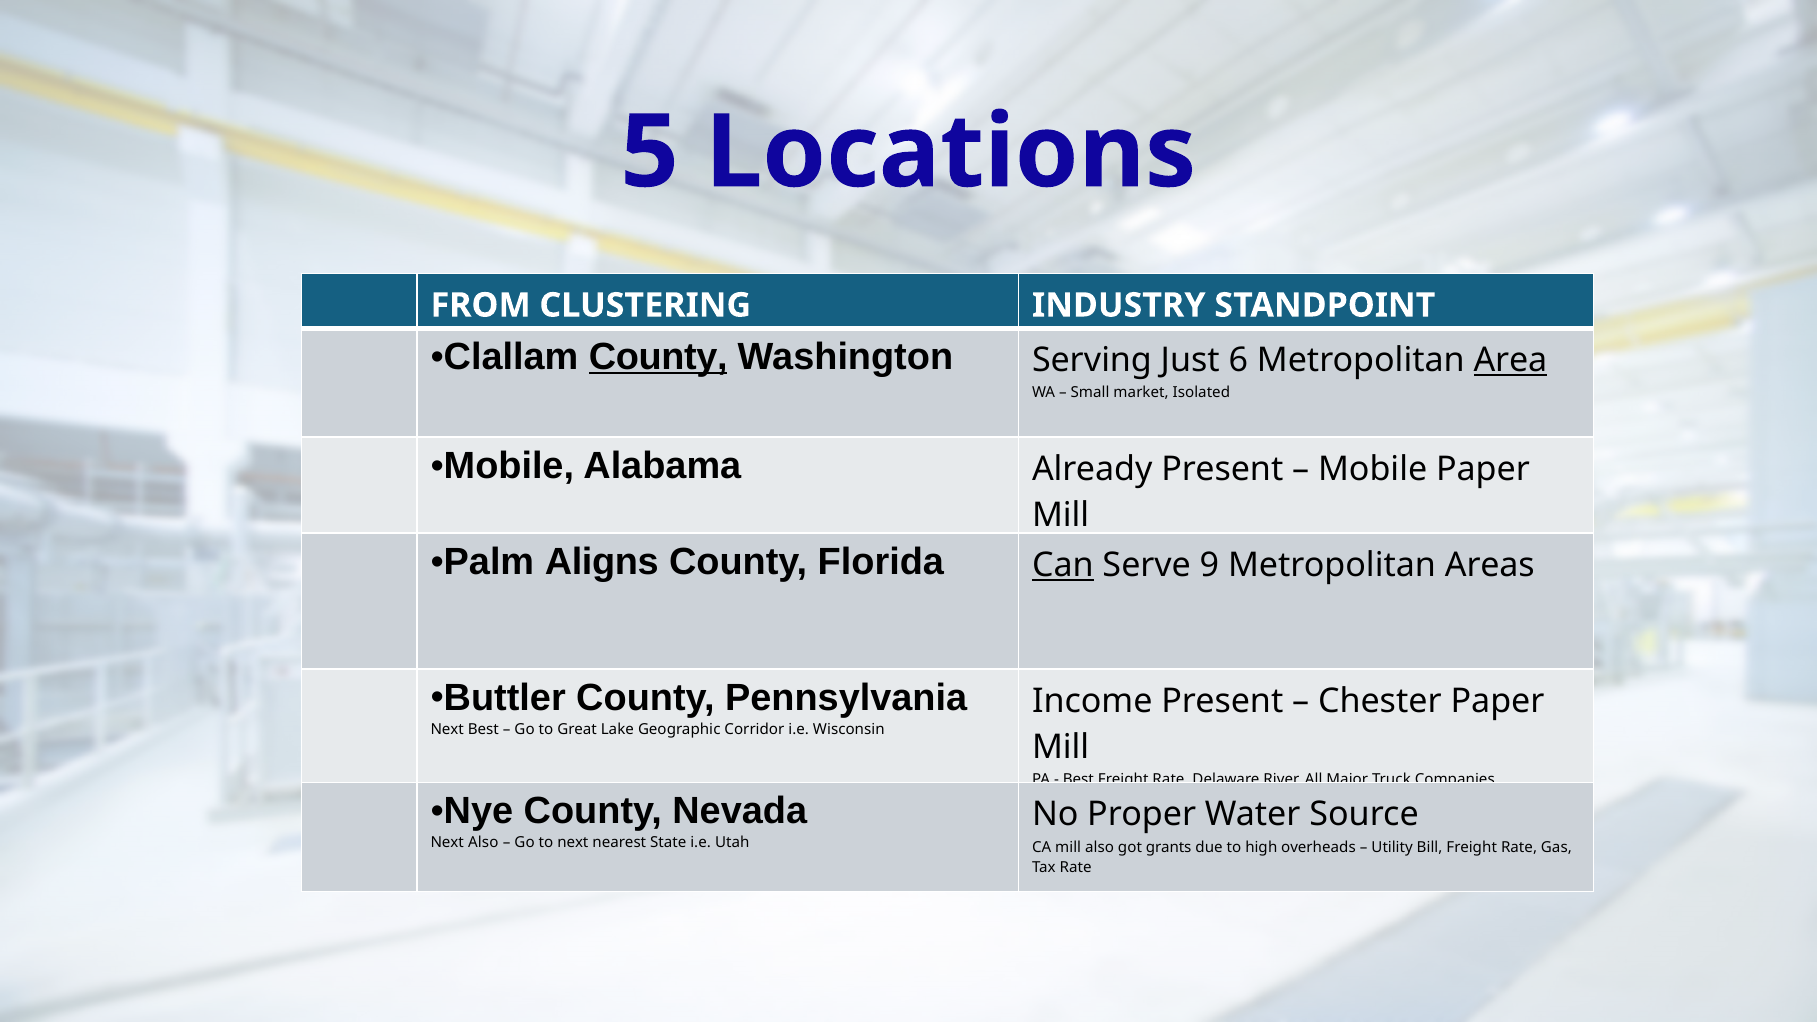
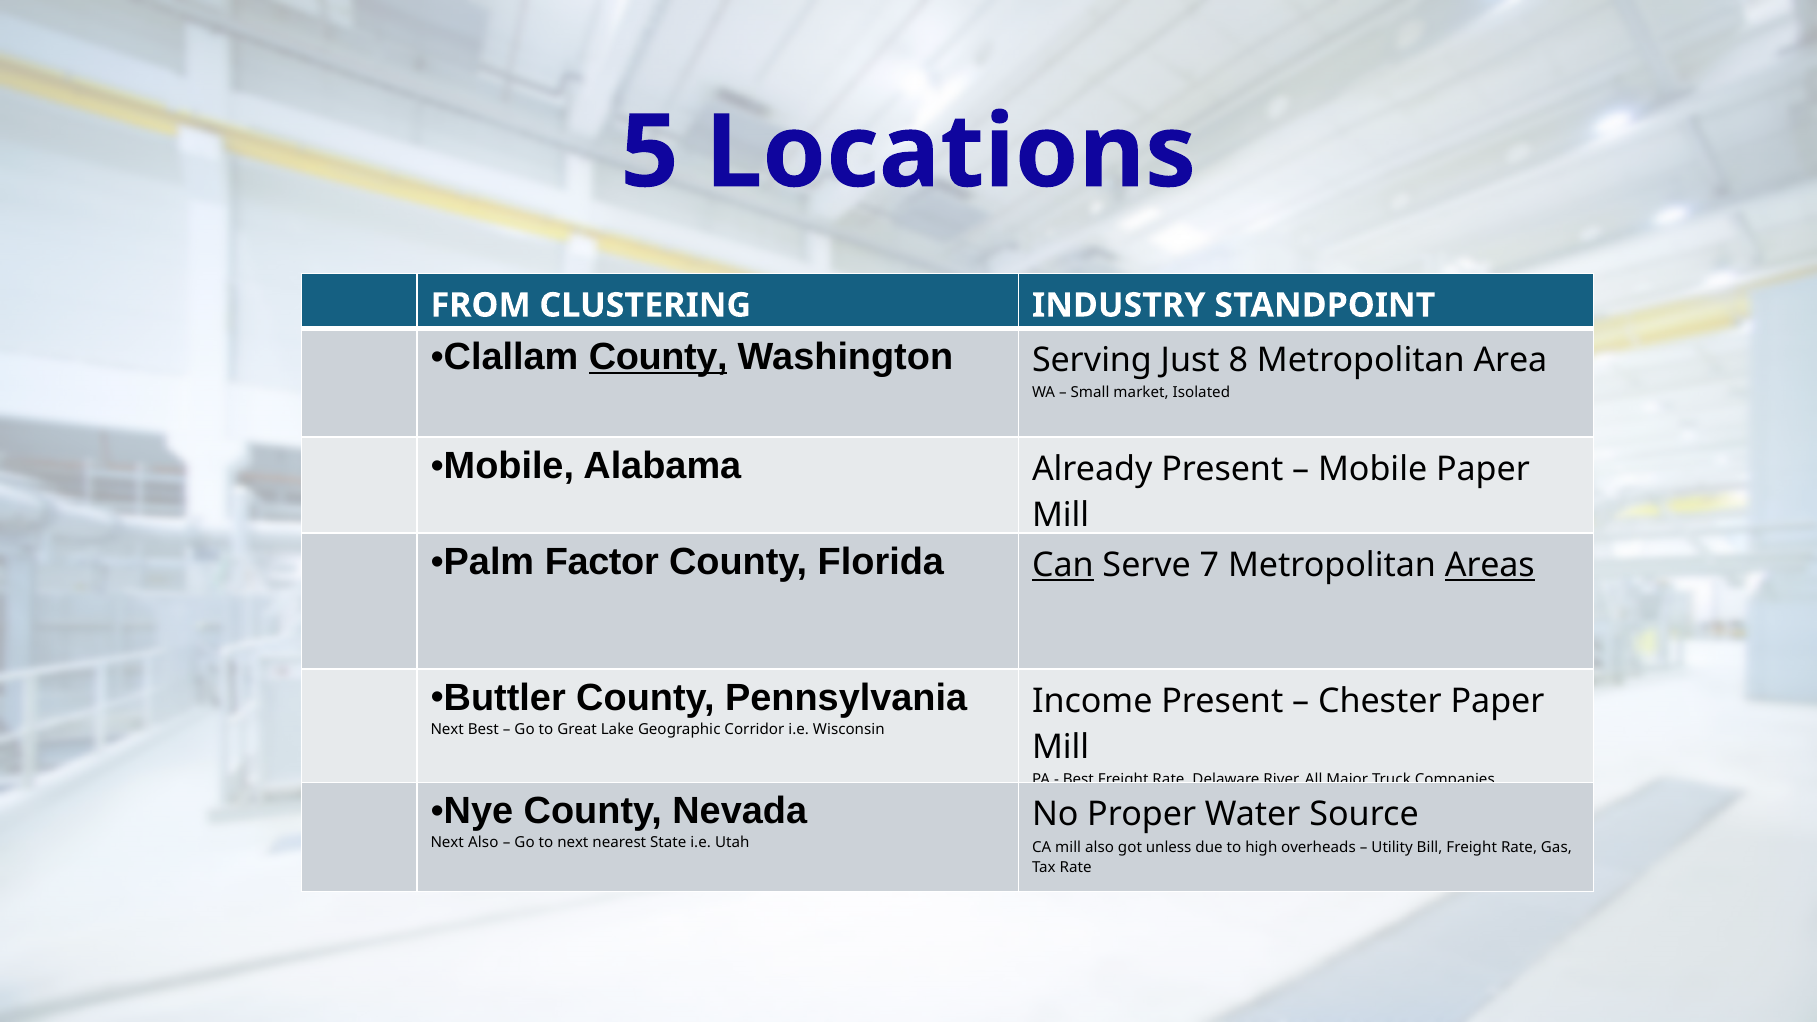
6: 6 -> 8 (1238, 360)
Area underline: present -> none (1510, 360)
Aligns: Aligns -> Factor (602, 562)
9: 9 -> 7 (1209, 565)
Areas underline: none -> present (1490, 565)
grants: grants -> unless (1169, 847)
